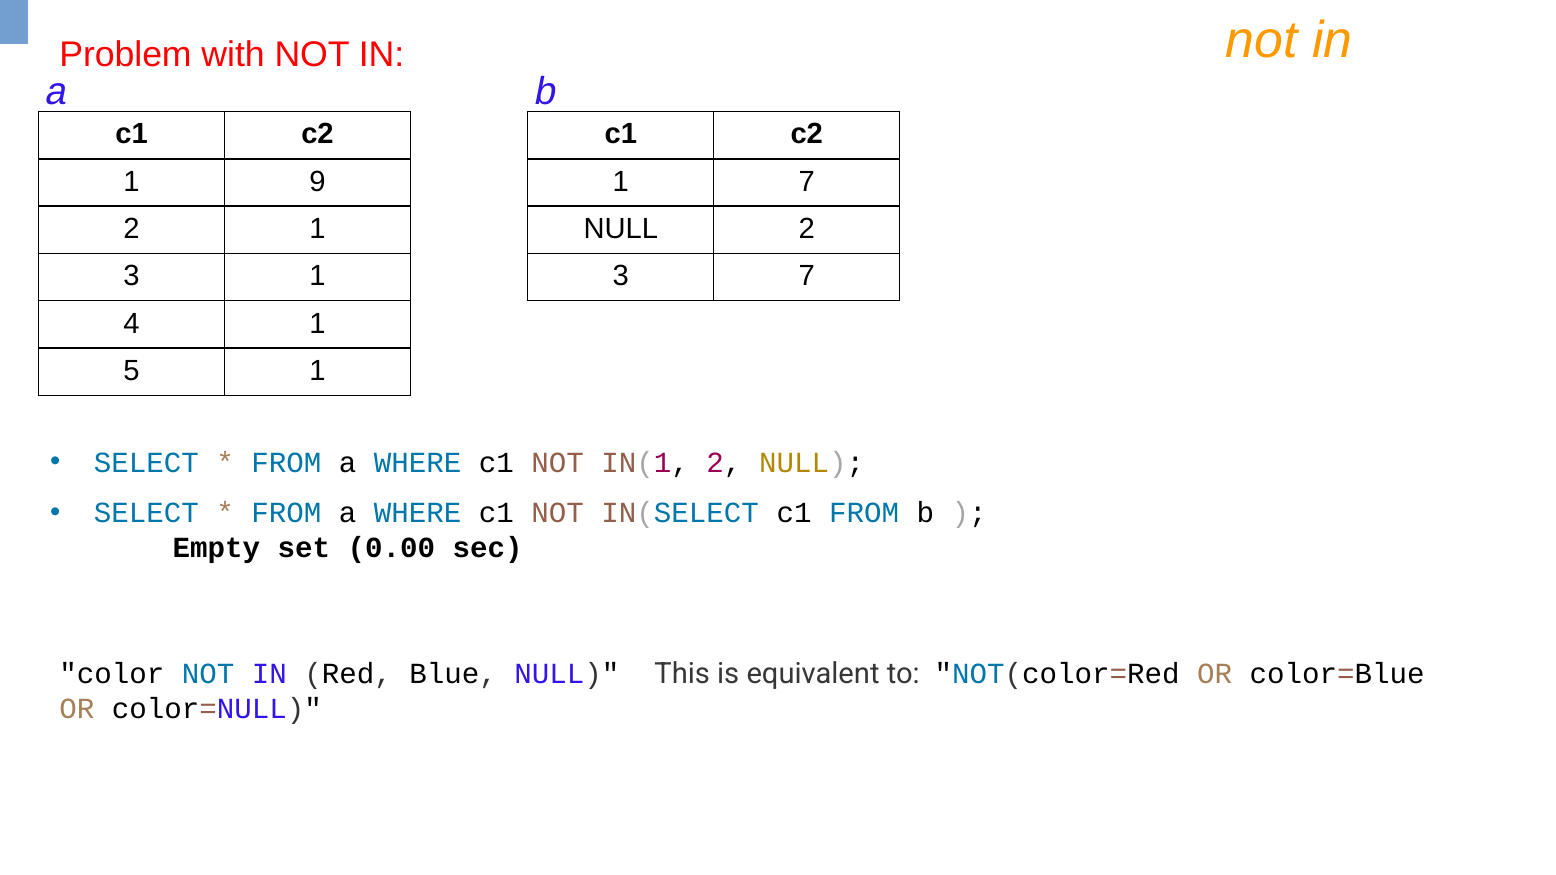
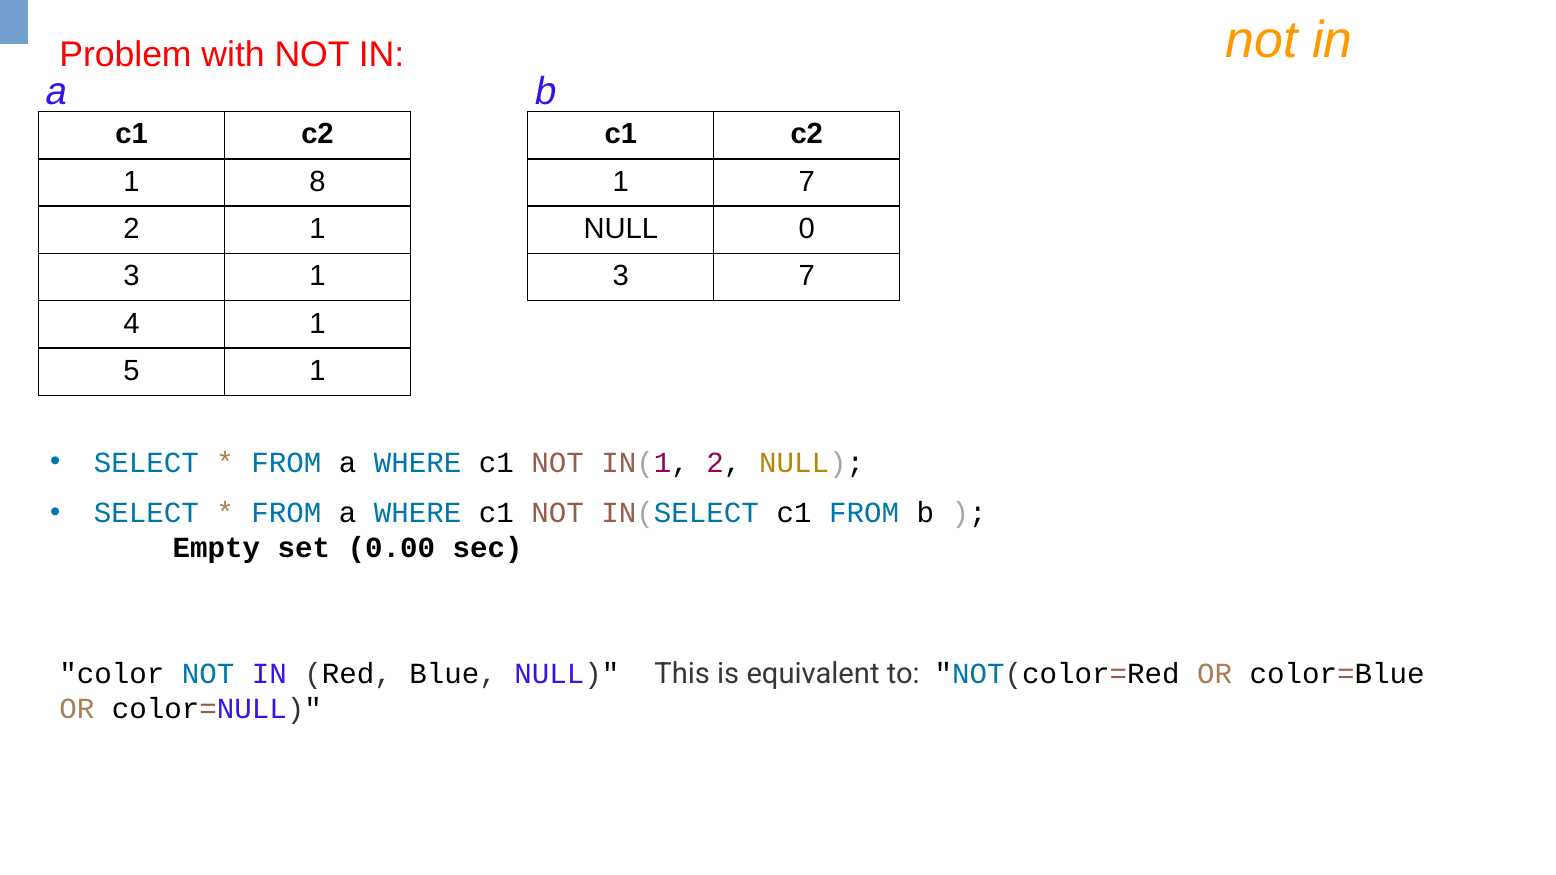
9: 9 -> 8 (318, 182)
NULL 2: 2 -> 0 (807, 229)
